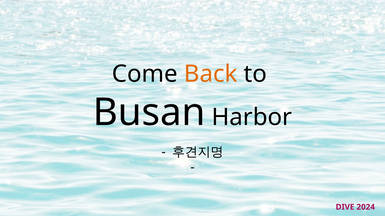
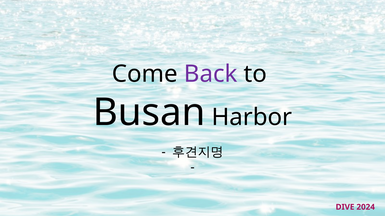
Back colour: orange -> purple (211, 74)
